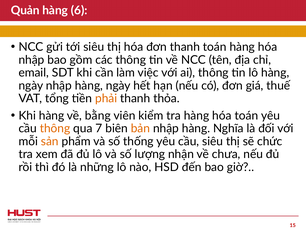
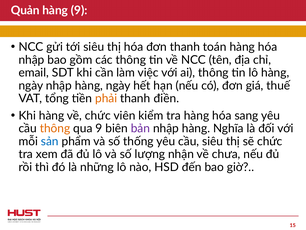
hàng 6: 6 -> 9 (79, 10)
thỏa: thỏa -> điền (166, 98)
về bằng: bằng -> chức (98, 115)
hóa toán: toán -> sang (246, 115)
qua 7: 7 -> 9 (99, 128)
bản colour: orange -> purple (140, 128)
sản colour: orange -> blue (50, 141)
